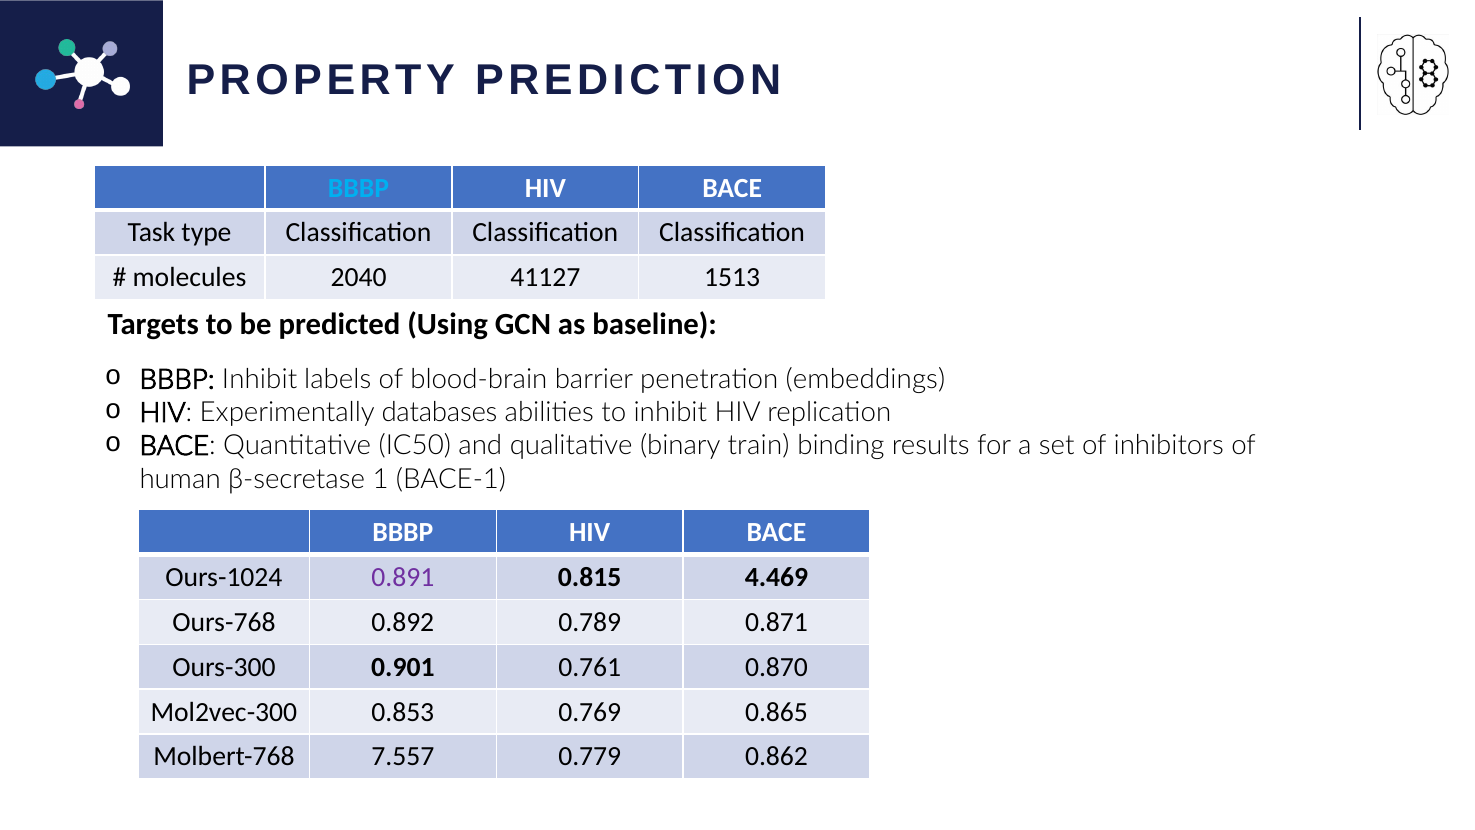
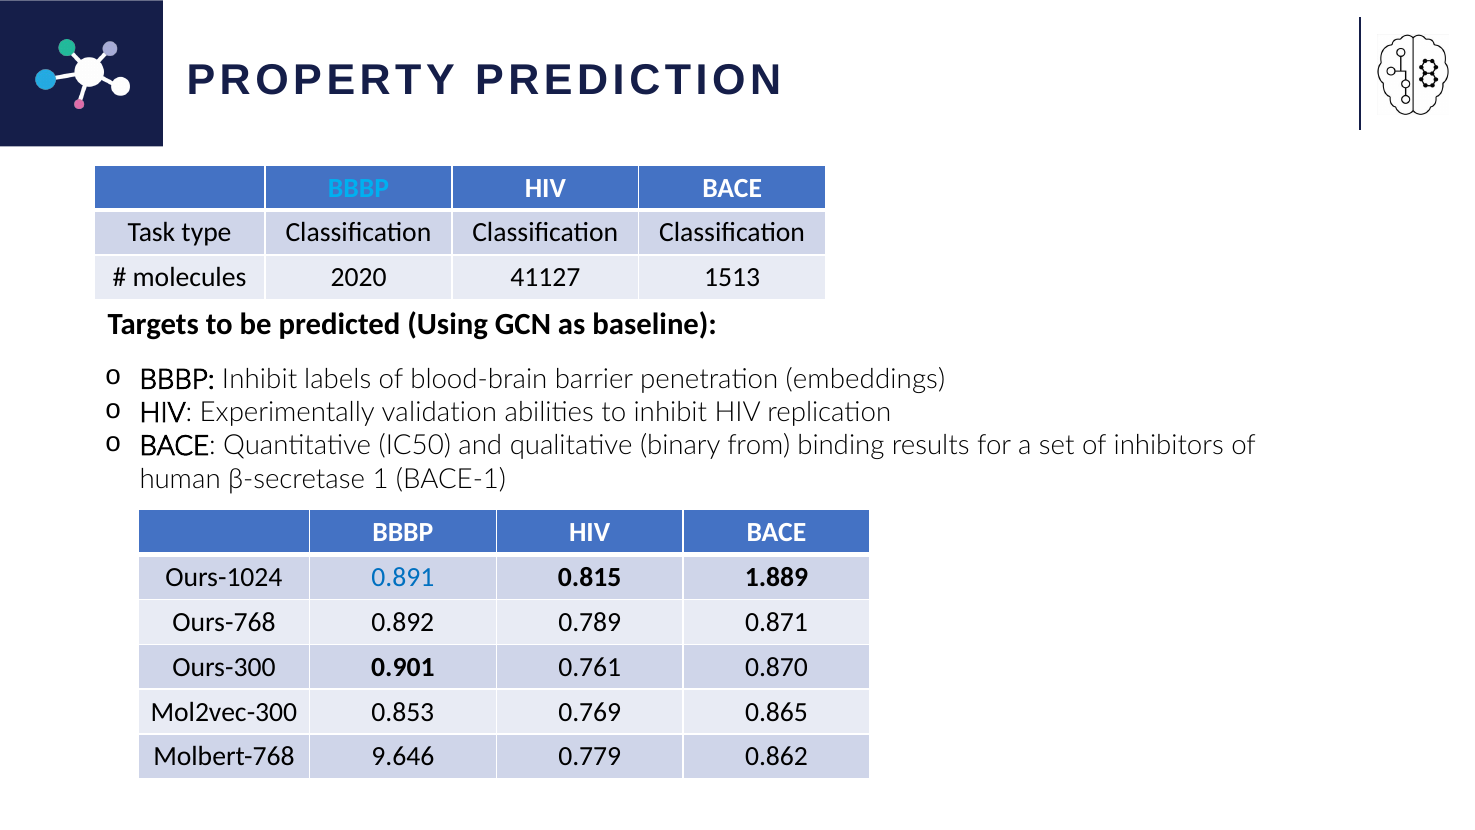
2040: 2040 -> 2020 (359, 278)
databases: databases -> validation (439, 413)
train: train -> from (759, 446)
0.891 colour: purple -> blue (403, 577)
4.469: 4.469 -> 1.889 (776, 577)
7.557: 7.557 -> 9.646 (403, 756)
